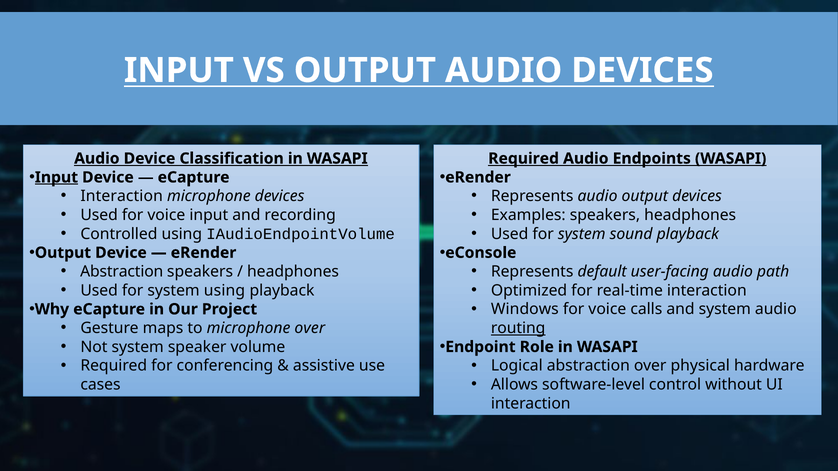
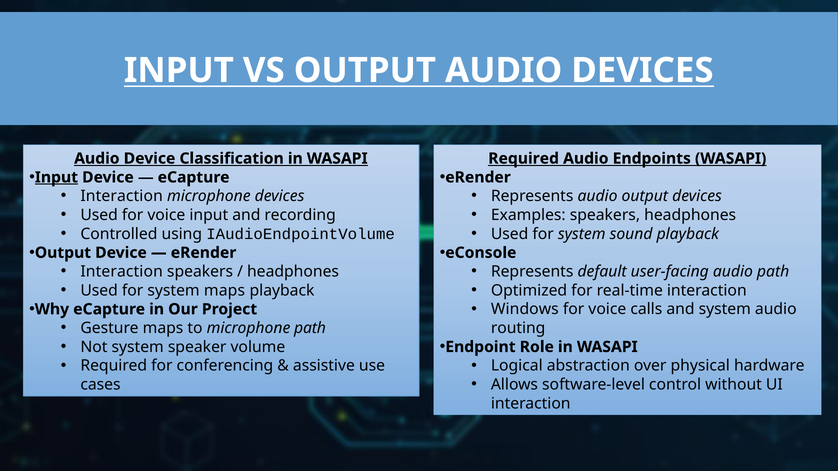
Abstraction: Abstraction -> Interaction (122, 272)
system using: using -> maps (225, 291)
microphone over: over -> path (310, 328)
routing underline: present -> none (518, 328)
